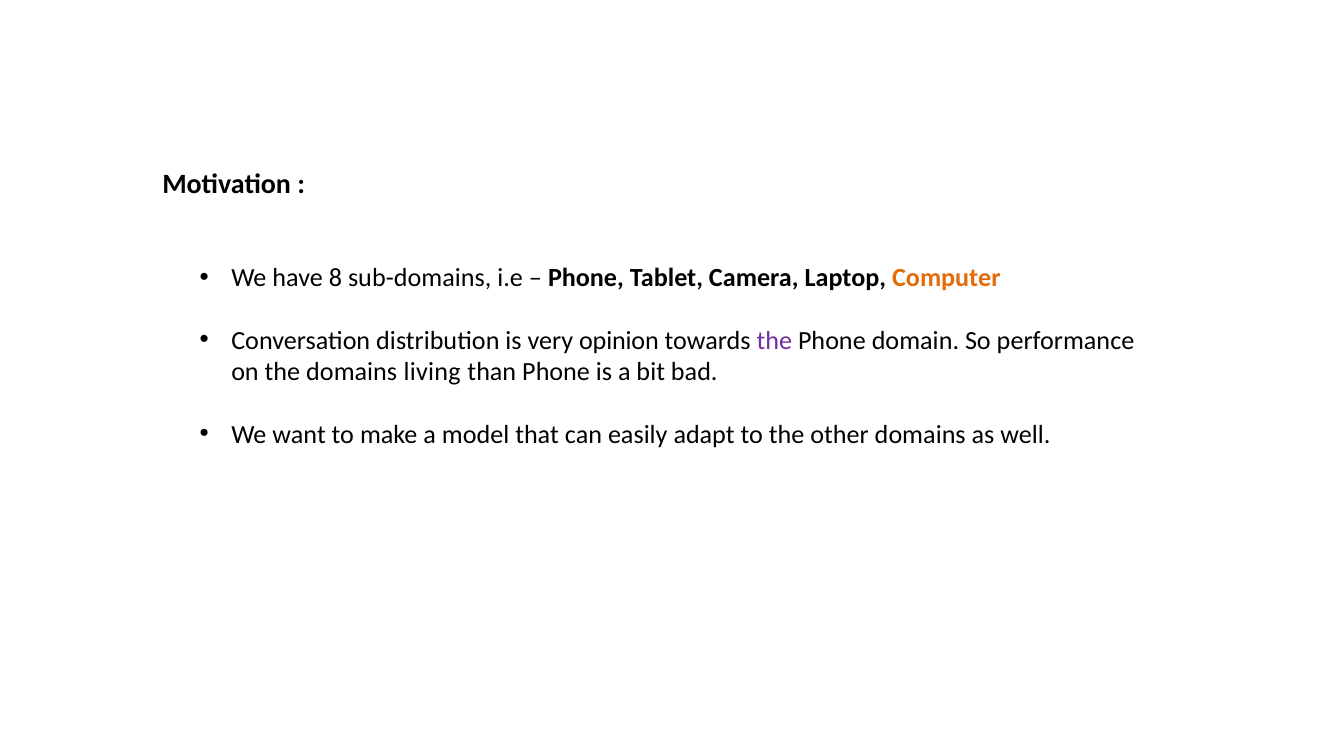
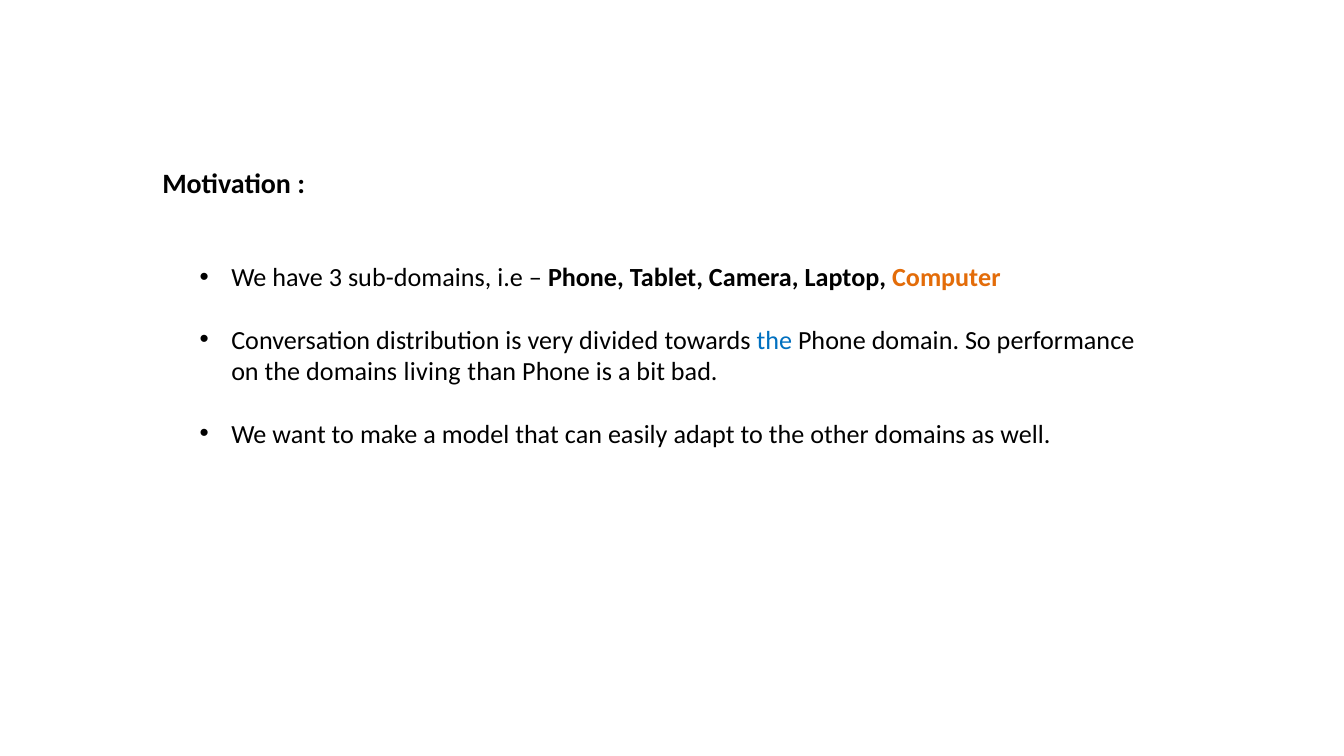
8: 8 -> 3 (336, 278)
opinion: opinion -> divided (619, 341)
the colour: purple -> blue (774, 341)
